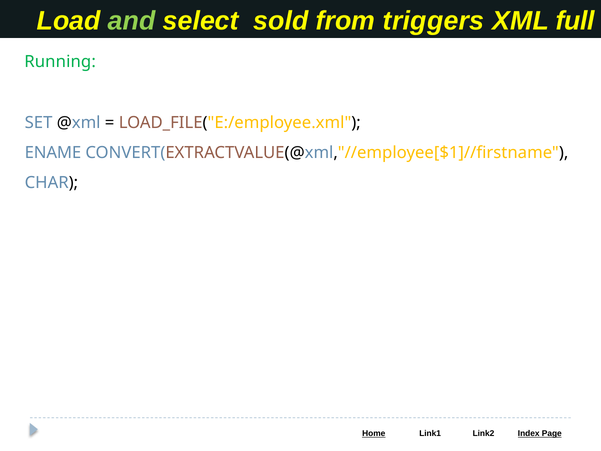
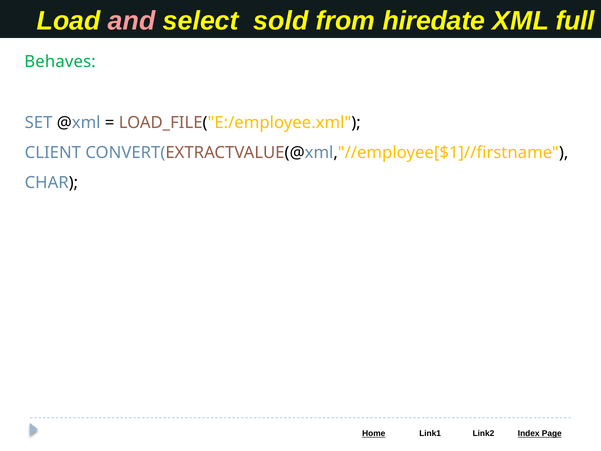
and colour: light green -> pink (132, 21)
triggers: triggers -> hiredate (434, 21)
Running: Running -> Behaves (60, 62)
ENAME: ENAME -> CLIENT (53, 153)
